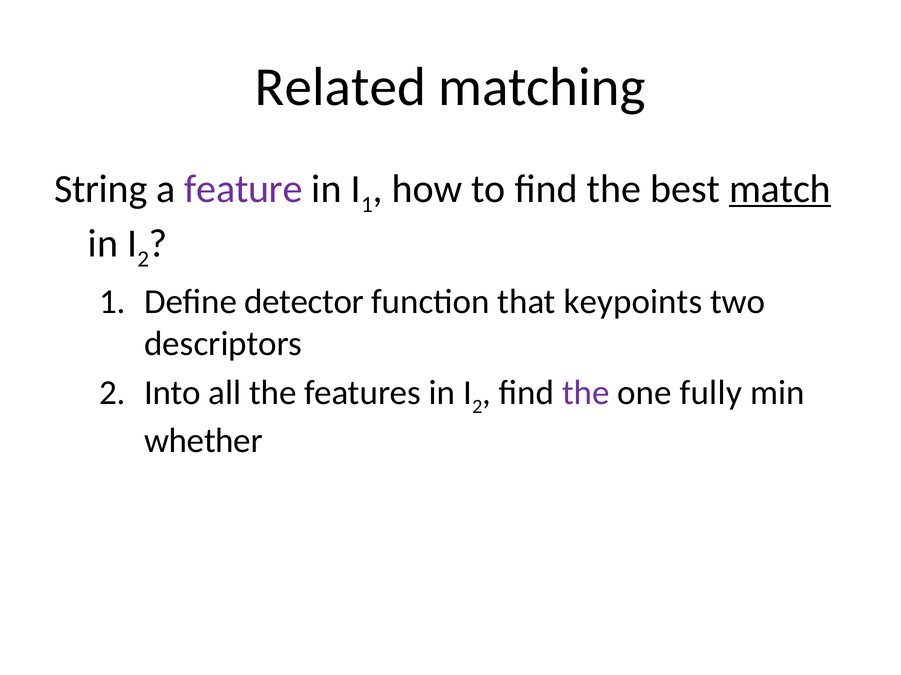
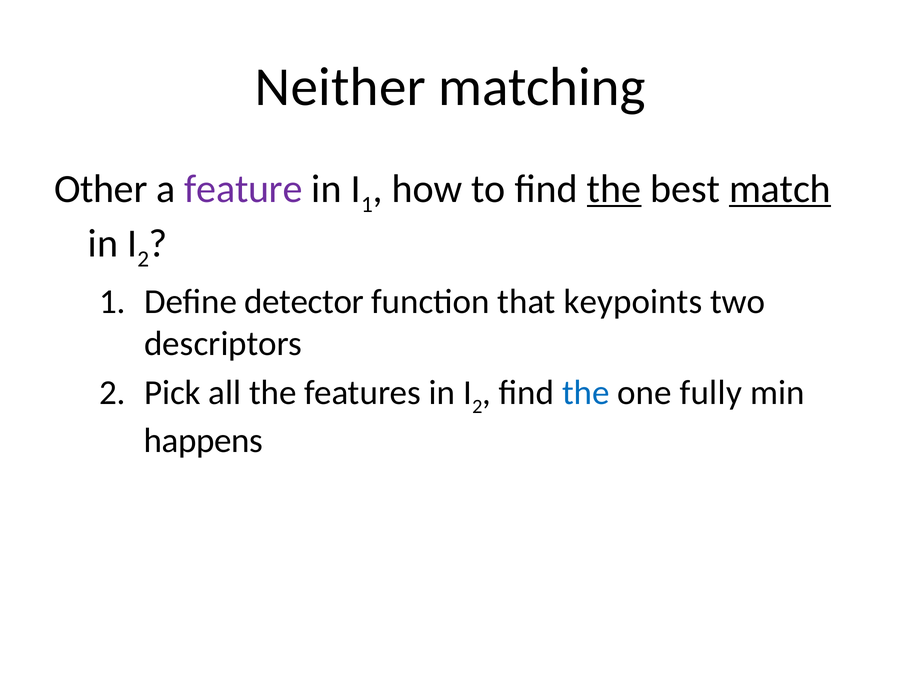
Related: Related -> Neither (340, 87)
String: String -> Other (101, 189)
the underline: none -> present (614, 189)
Into: Into -> Pick (172, 393)
the colour: purple -> blue (586, 393)
whether: whether -> happens (203, 441)
